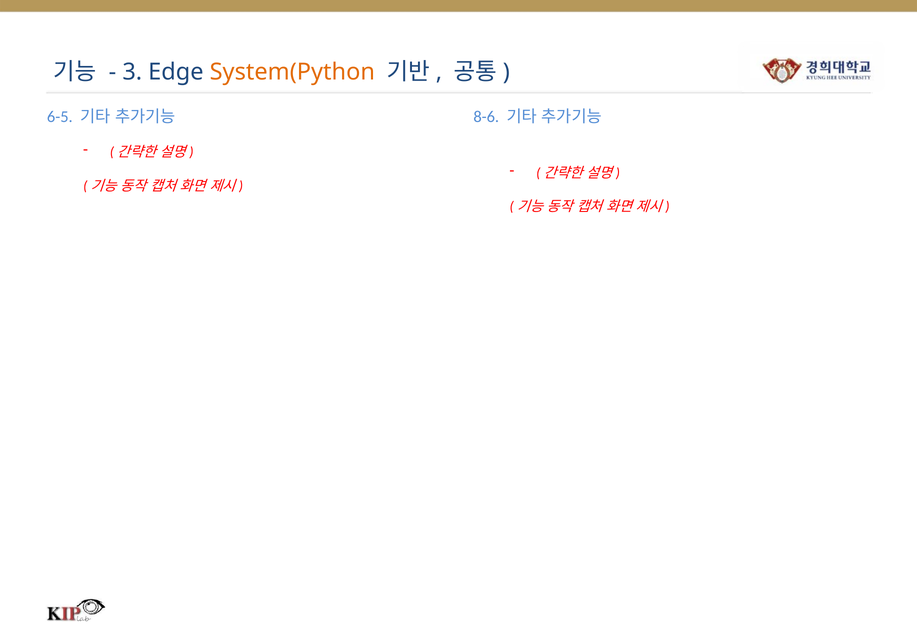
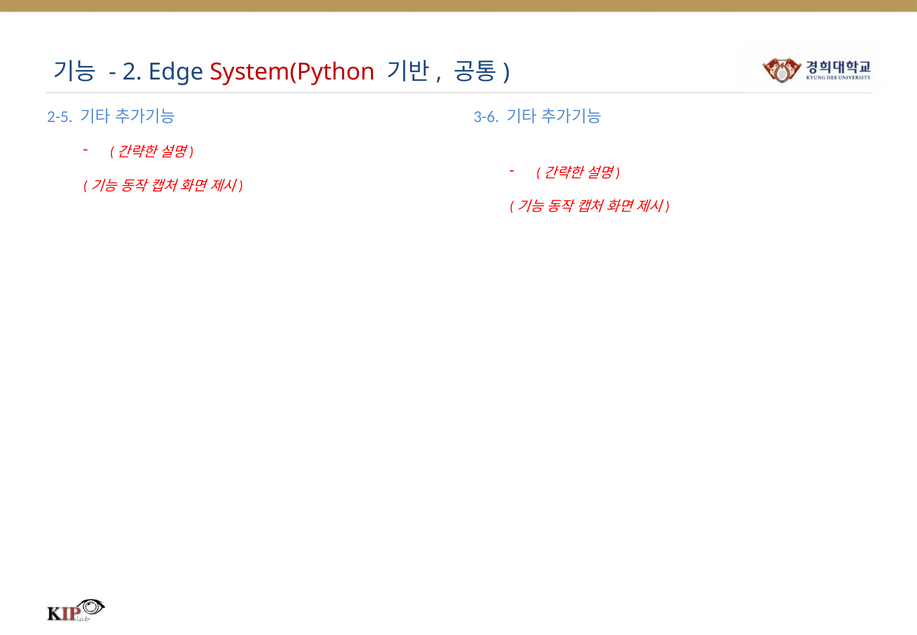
3: 3 -> 2 (132, 72)
System(Python colour: orange -> red (292, 72)
6-5: 6-5 -> 2-5 (60, 117)
8-6: 8-6 -> 3-6 (486, 117)
